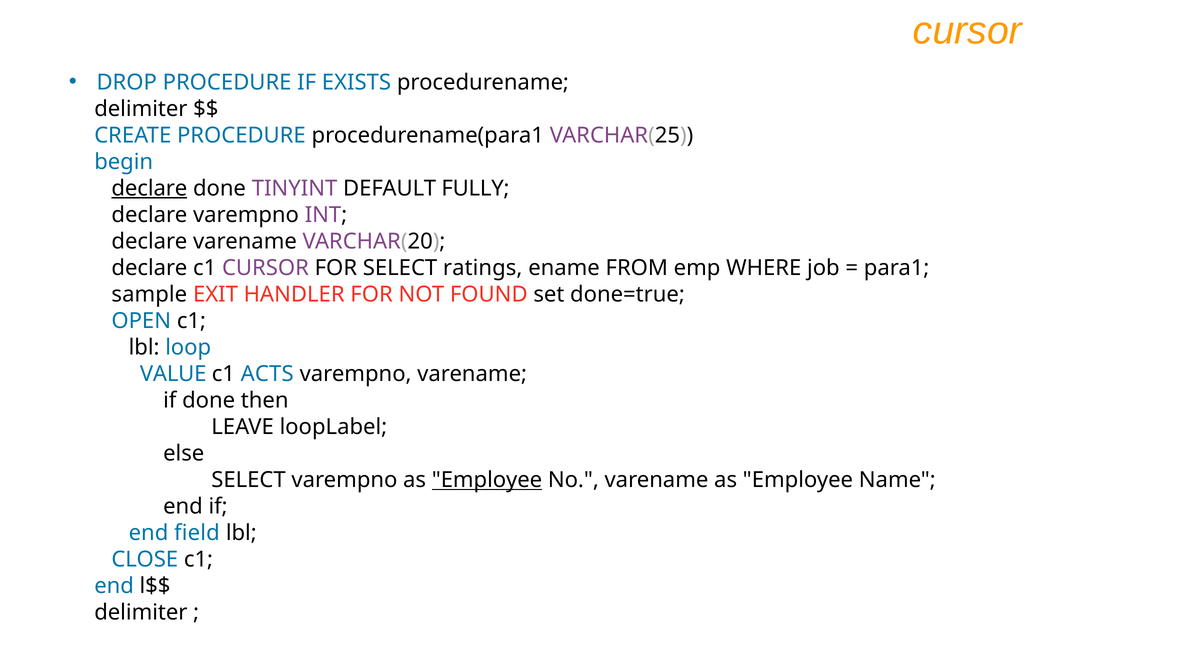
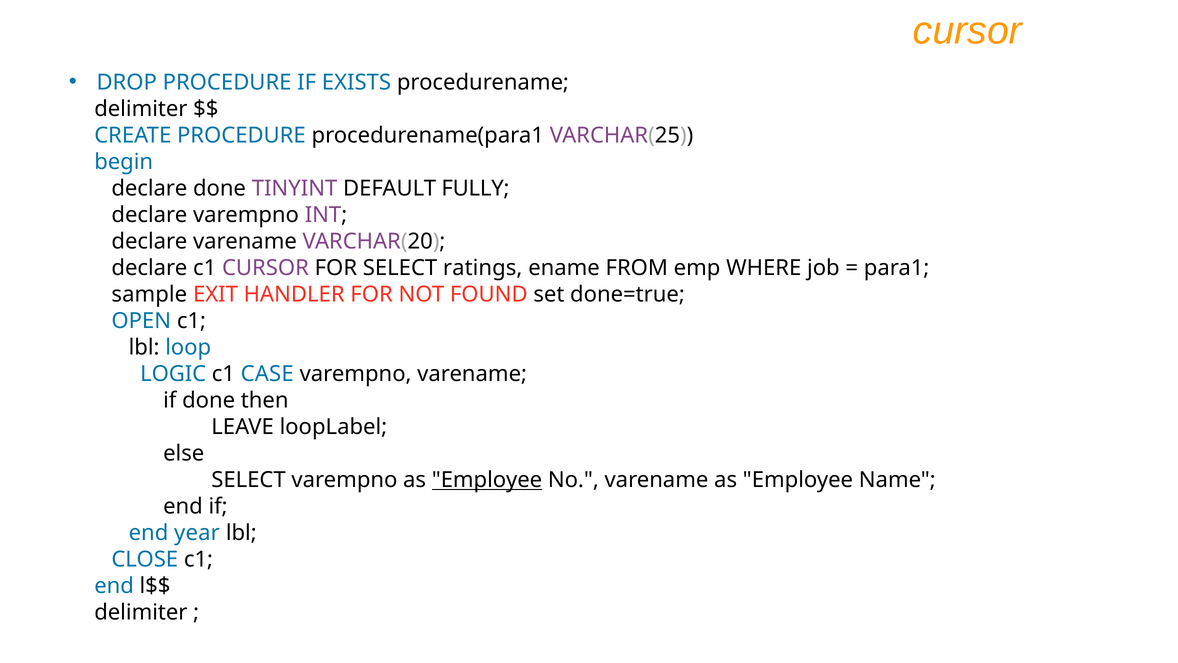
declare underline: present -> none (149, 188)
VALUE: VALUE -> LOGIC (173, 374)
ACTS: ACTS -> CASE (267, 374)
field: field -> year (197, 533)
